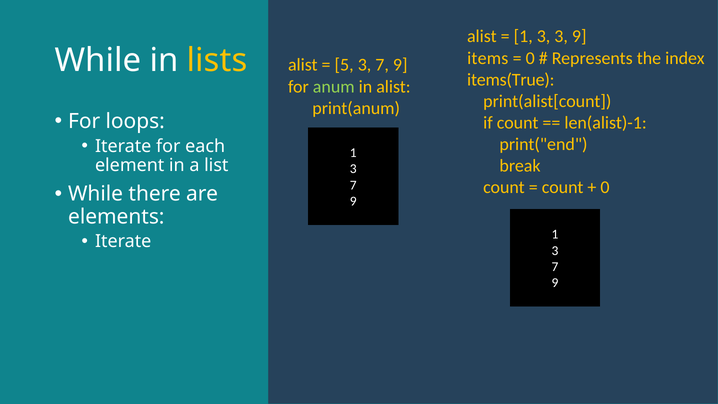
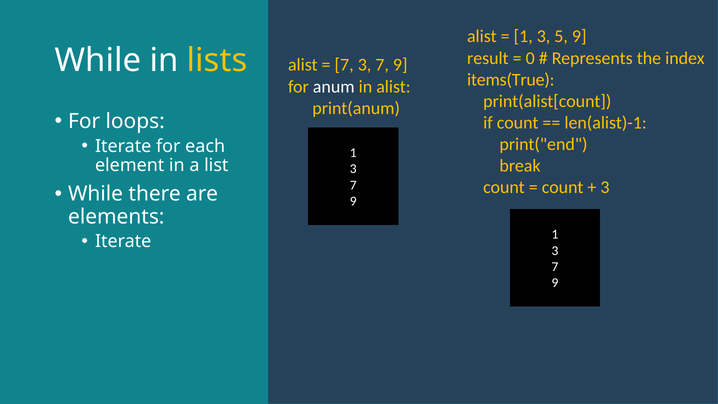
3 3: 3 -> 5 (561, 37)
items: items -> result (488, 58)
5: 5 -> 7 (344, 65)
anum colour: light green -> white (334, 87)
0: 0 -> 3 (605, 187)
